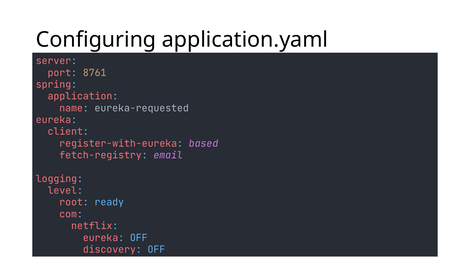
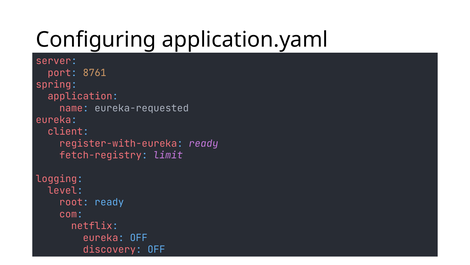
register-with-eureka based: based -> ready (204, 143)
email: email -> limit (168, 155)
